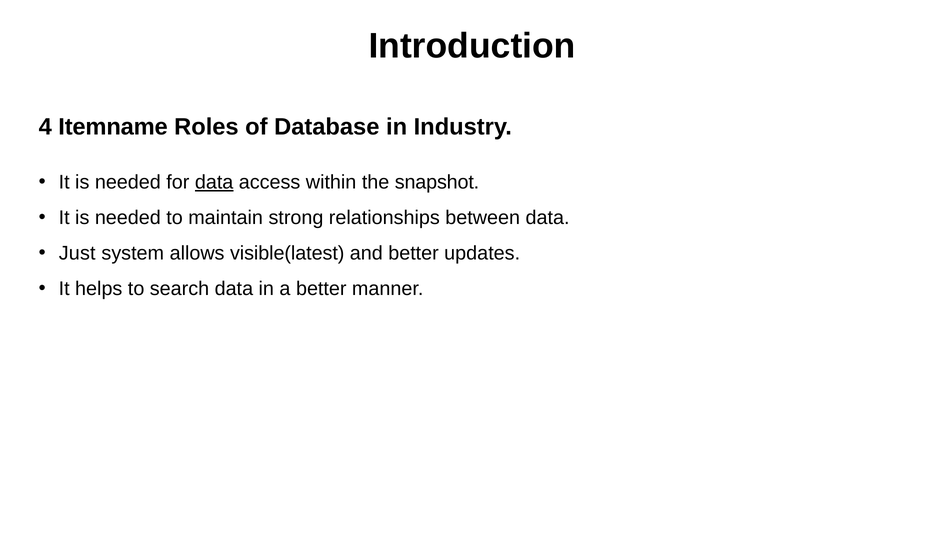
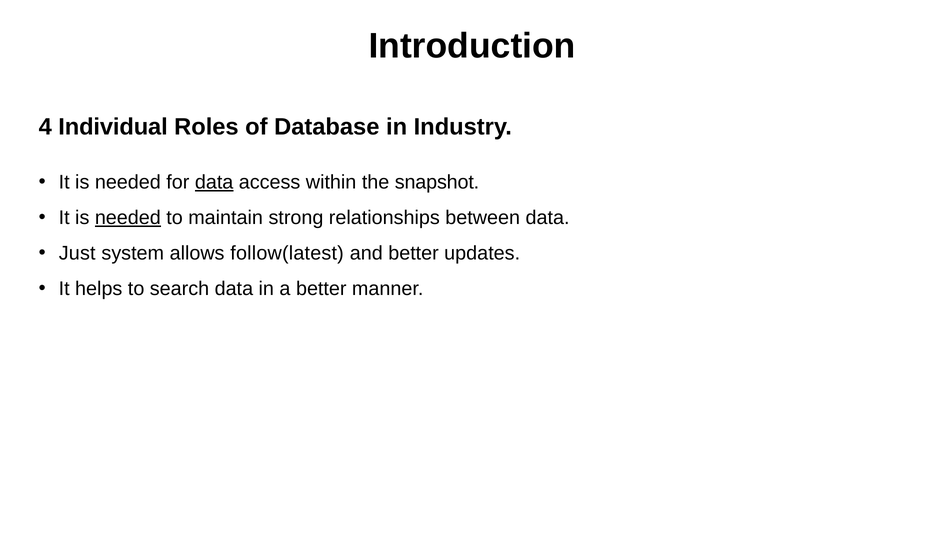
Itemname: Itemname -> Individual (113, 127)
needed underline: none -> present (128, 218)
visible(latest: visible(latest -> follow(latest (287, 253)
